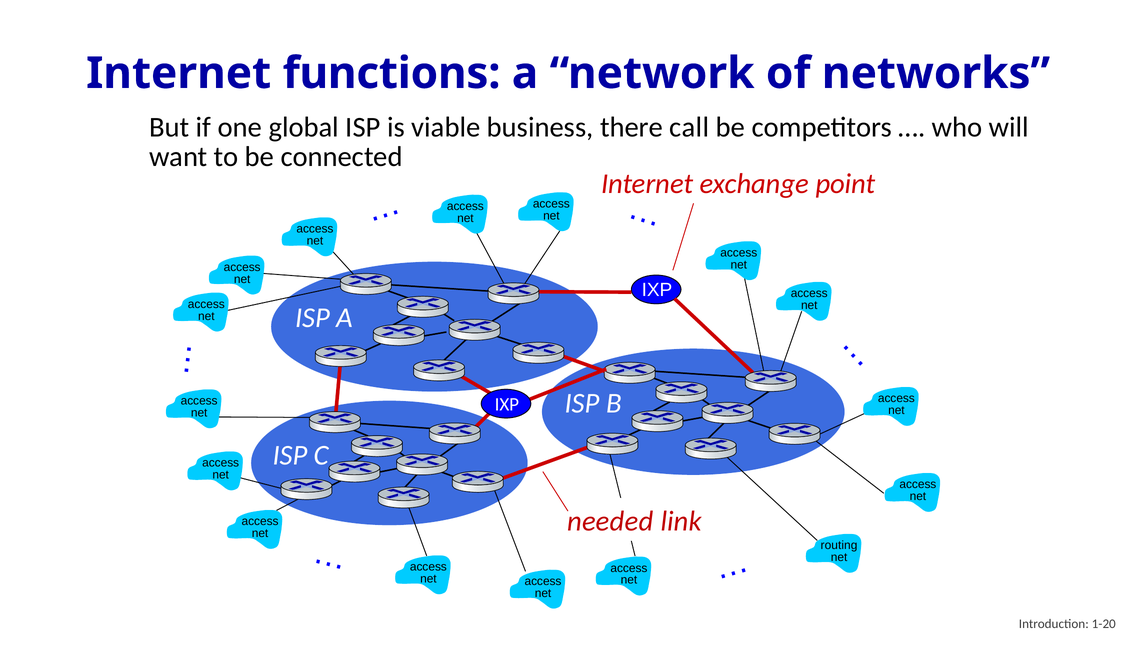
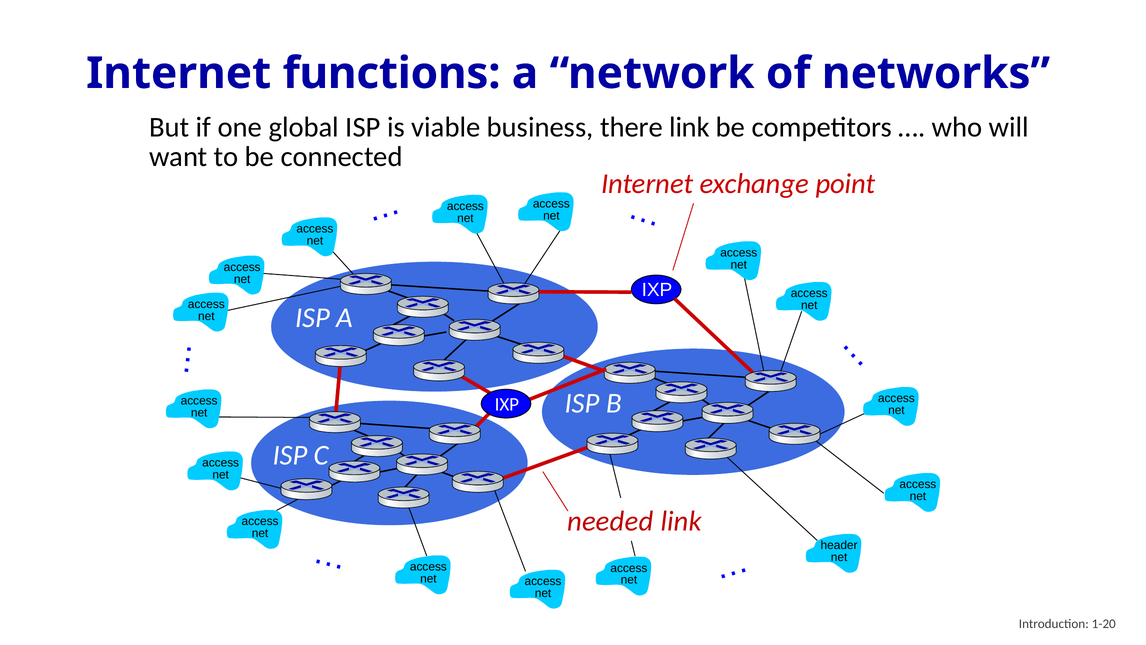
there call: call -> link (689, 127)
routing: routing -> header (839, 545)
